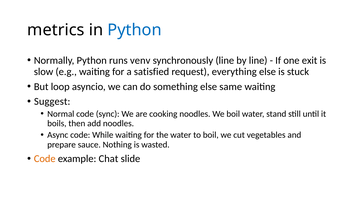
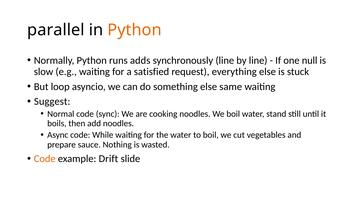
metrics: metrics -> parallel (56, 30)
Python colour: blue -> orange (135, 30)
venv: venv -> adds (140, 60)
exit: exit -> null (310, 60)
Chat: Chat -> Drift (108, 159)
